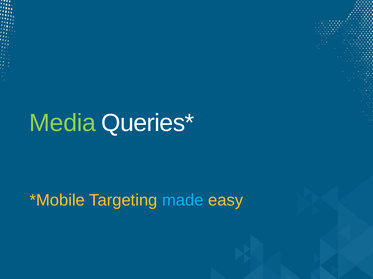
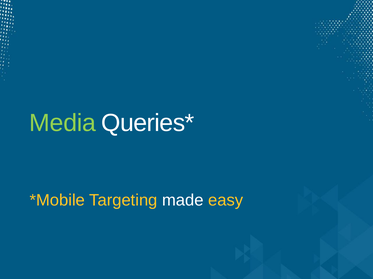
made colour: light blue -> white (183, 201)
